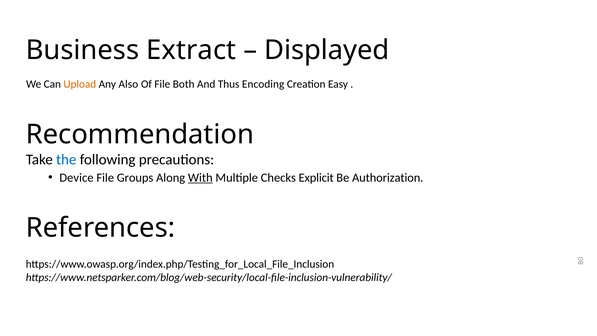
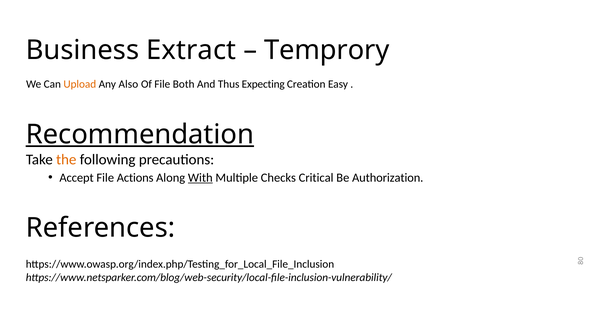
Displayed: Displayed -> Temprory (327, 50)
Encoding: Encoding -> Expecting (263, 84)
Recommendation underline: none -> present (140, 134)
the colour: blue -> orange (66, 160)
Device: Device -> Accept (77, 177)
Groups: Groups -> Actions (135, 177)
Explicit: Explicit -> Critical (316, 177)
